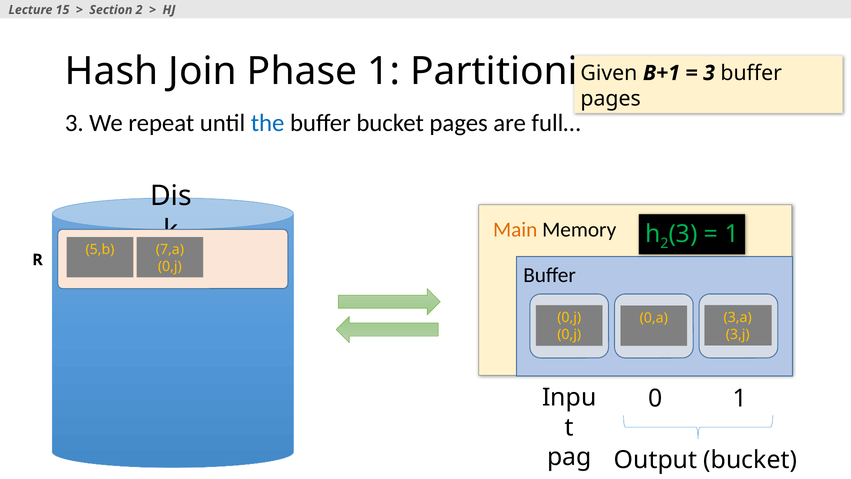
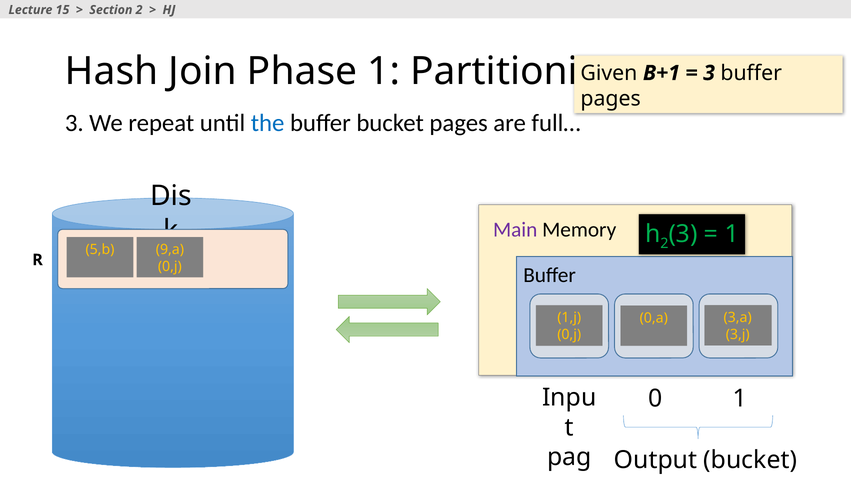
Main colour: orange -> purple (515, 230)
7,a: 7,a -> 9,a (170, 250)
0,j: 0,j -> 1,j (569, 318)
